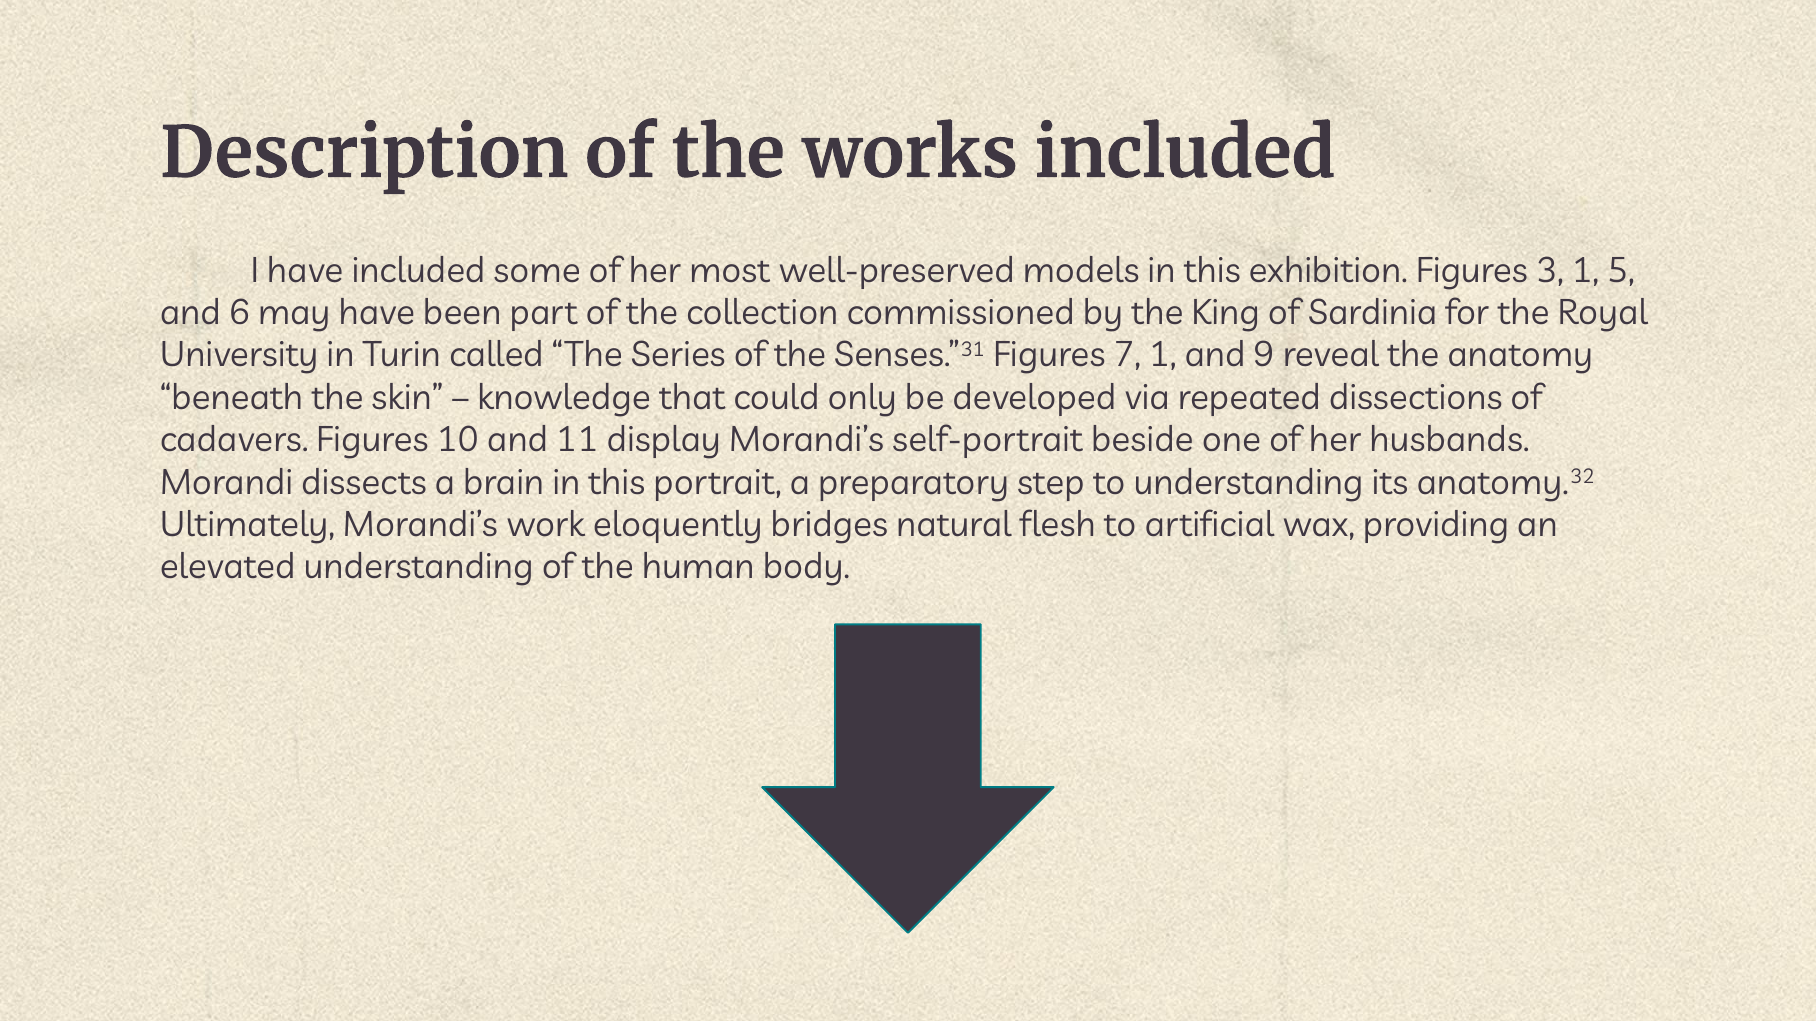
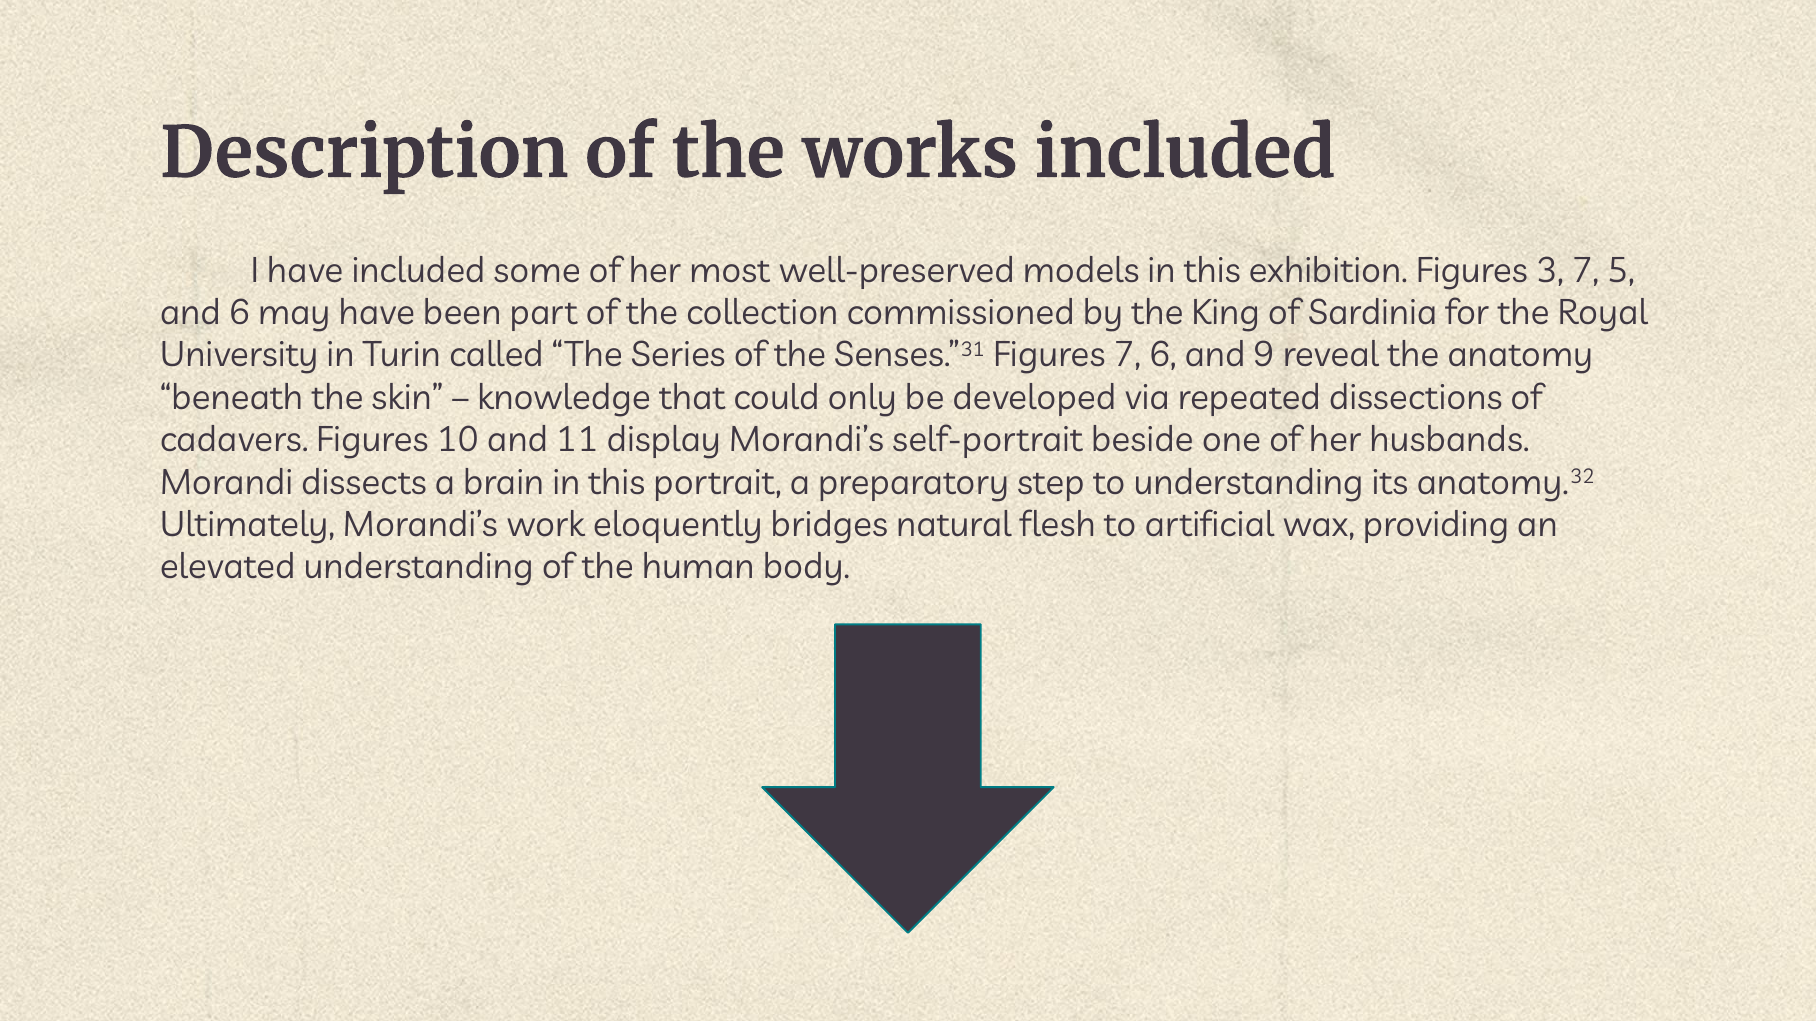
3 1: 1 -> 7 (1585, 271)
7 1: 1 -> 6 (1163, 355)
